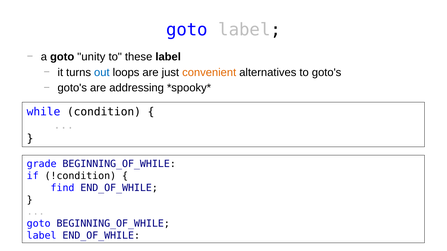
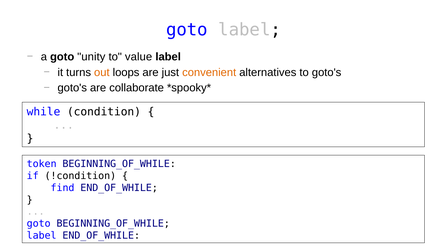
these: these -> value (139, 57)
out colour: blue -> orange (102, 72)
addressing: addressing -> collaborate (137, 88)
grade: grade -> token (42, 164)
